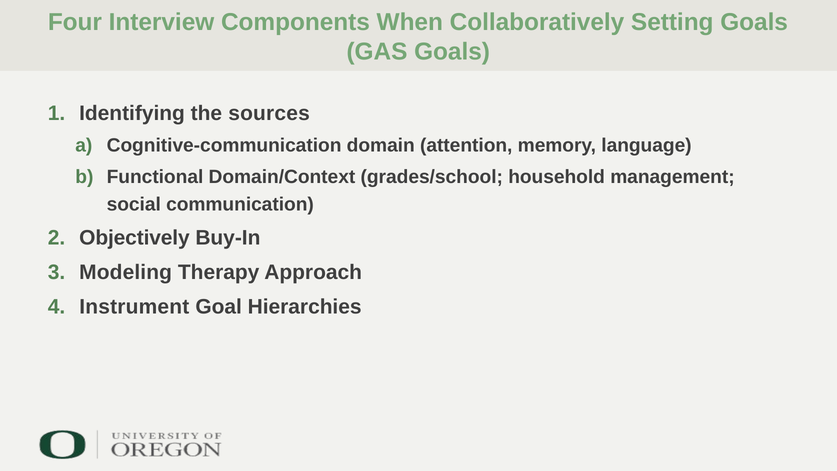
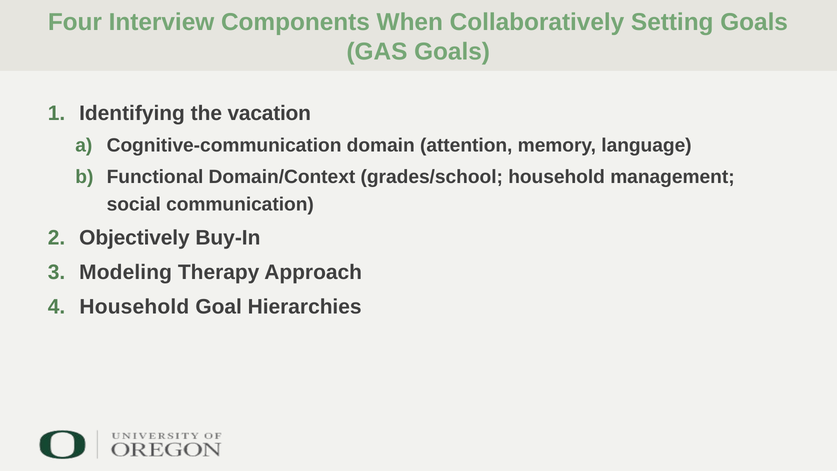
sources: sources -> vacation (269, 113)
Instrument: Instrument -> Household (134, 307)
